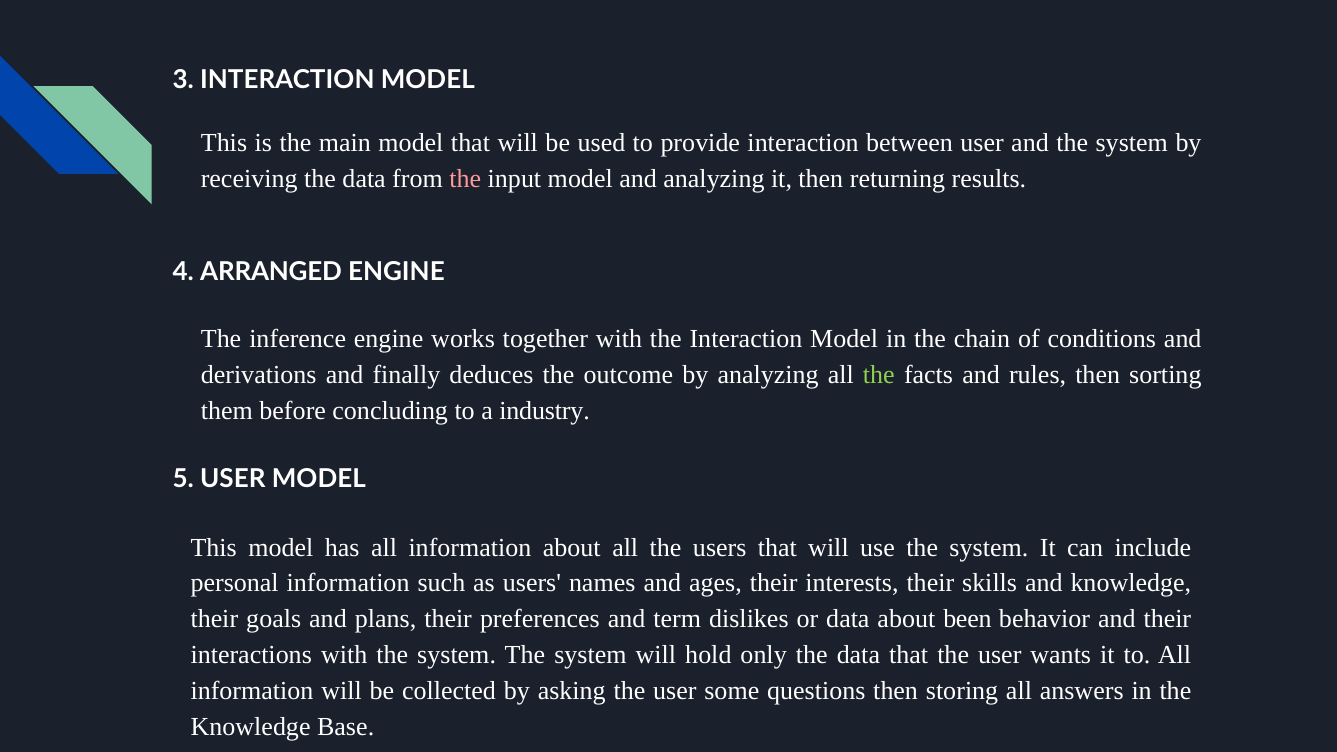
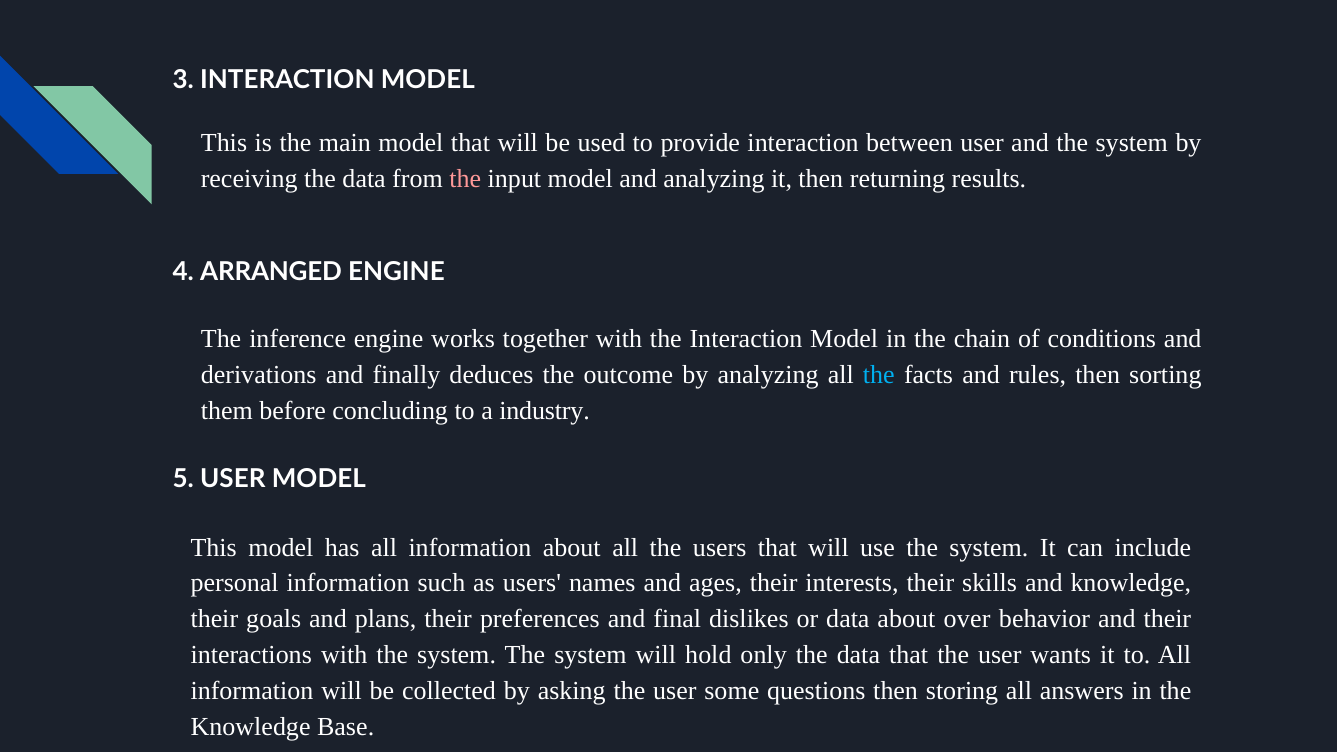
the colour: light green -> light blue (879, 375)
term: term -> final (677, 619)
been: been -> over (967, 619)
